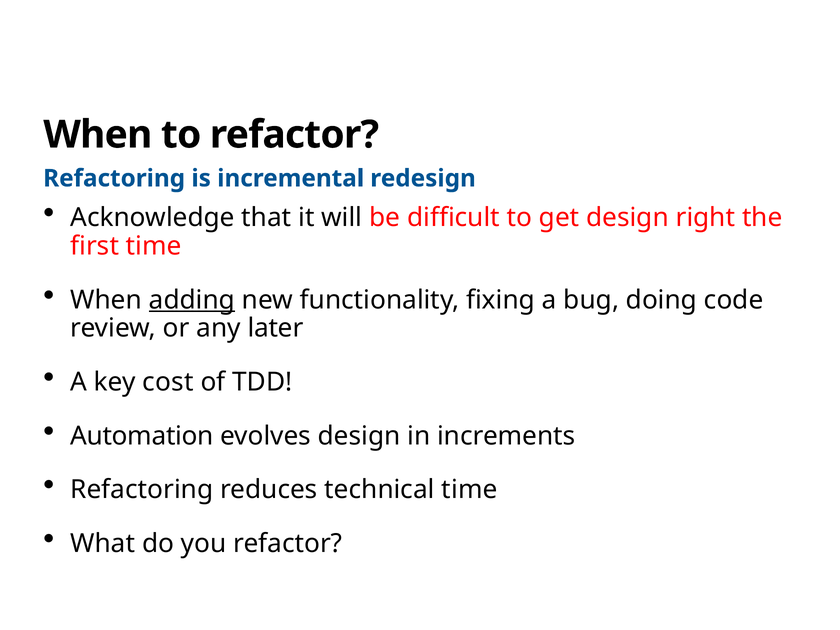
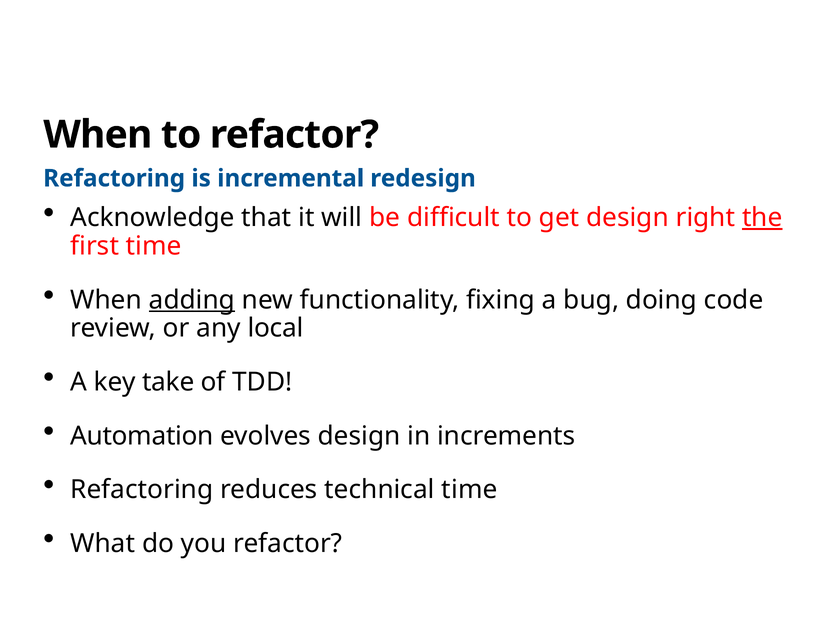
the underline: none -> present (762, 218)
later: later -> local (275, 328)
cost: cost -> take (168, 382)
